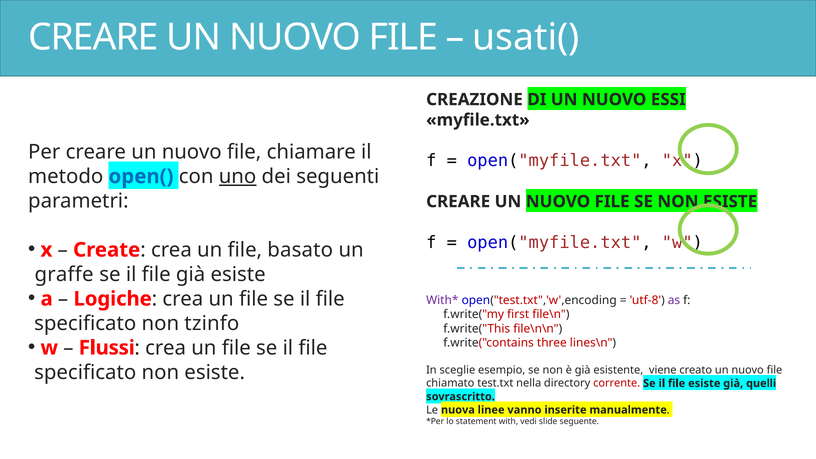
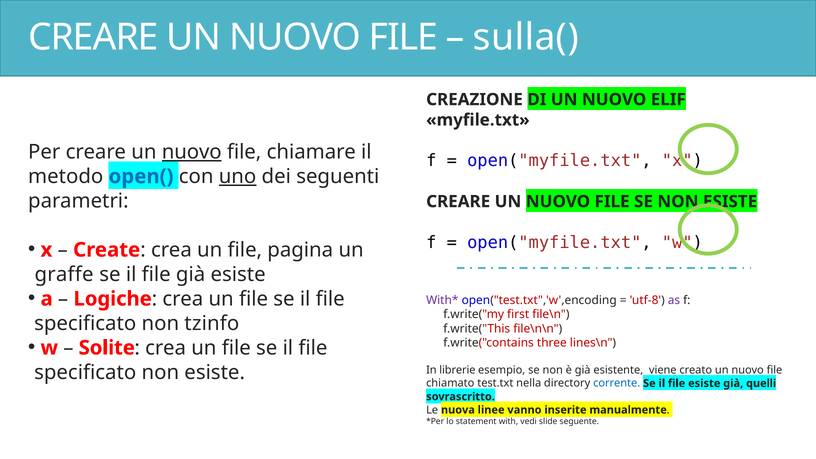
usati(: usati( -> sulla( (526, 38)
ESSI: ESSI -> ELIF (668, 100)
nuovo underline: none -> present (192, 152)
basato: basato -> pagina (300, 250)
Flussi: Flussi -> Solite (107, 348)
sceglie: sceglie -> librerie (457, 370)
corrente colour: red -> blue (617, 383)
